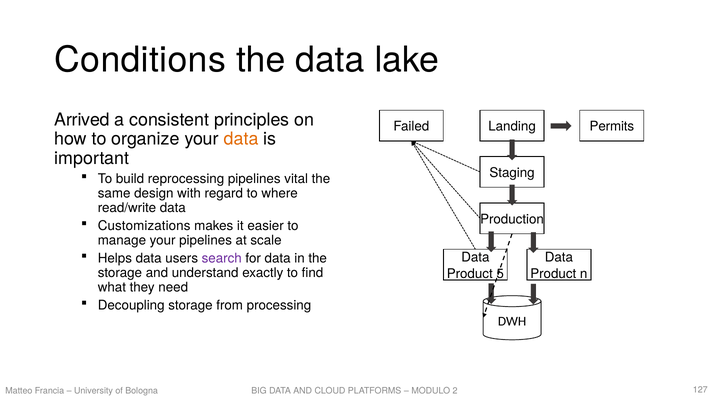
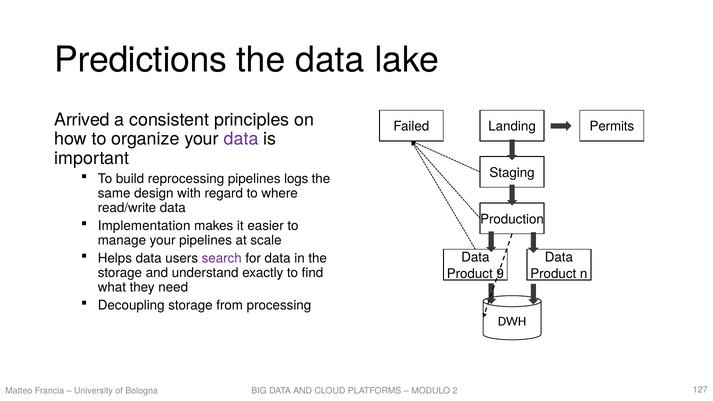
Conditions: Conditions -> Predictions (140, 60)
data colour: orange -> purple (241, 139)
vital: vital -> logs (296, 179)
Customizations: Customizations -> Implementation (144, 226)
5: 5 -> 9 (500, 274)
